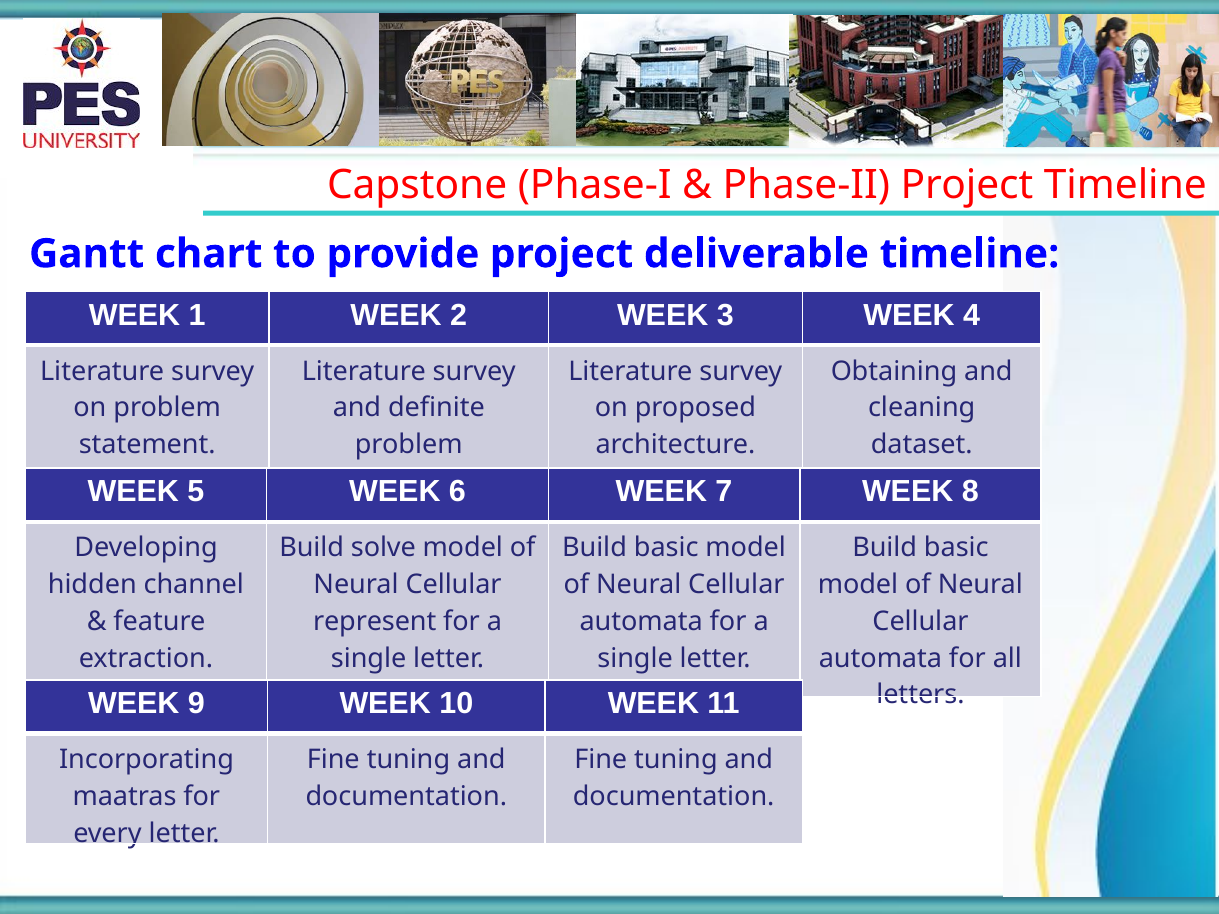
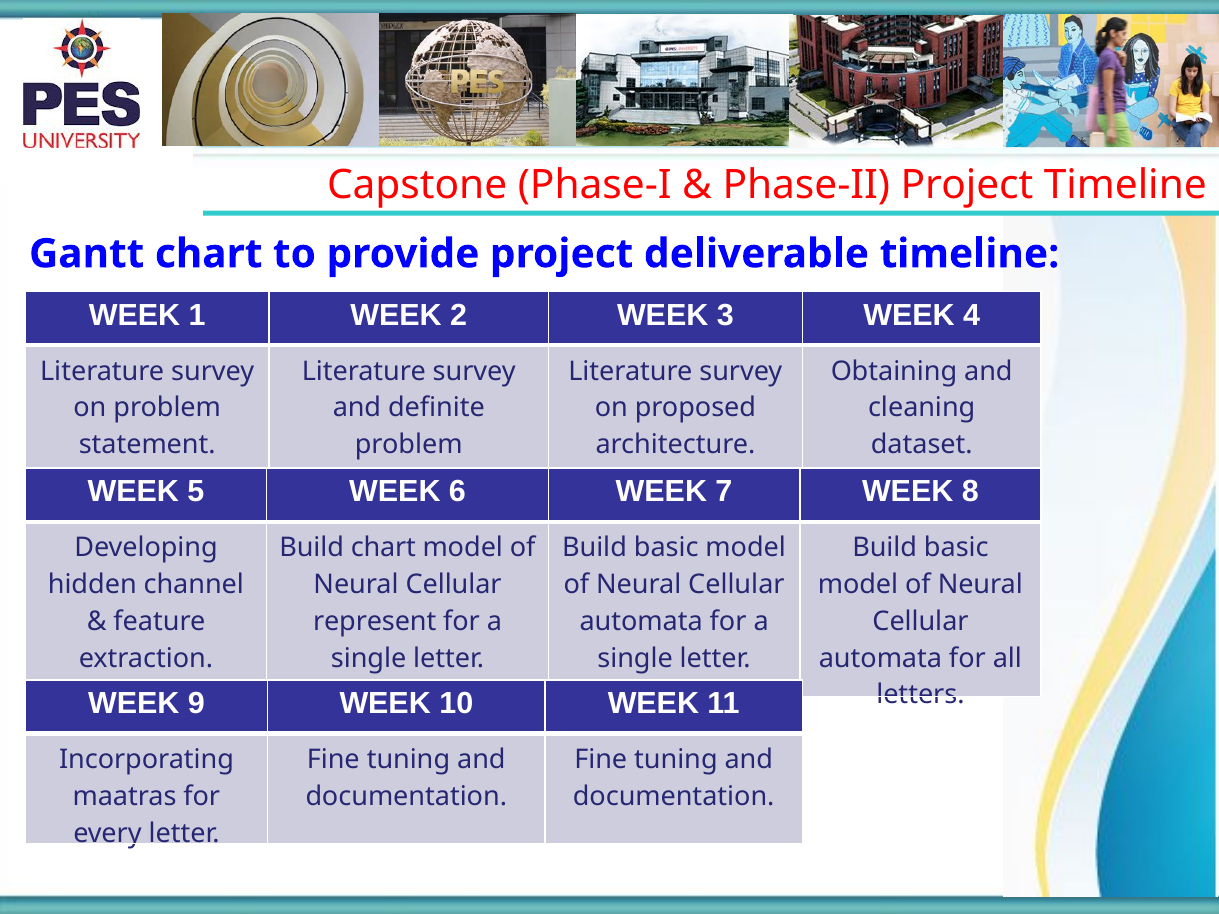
Build solve: solve -> chart (383, 548)
